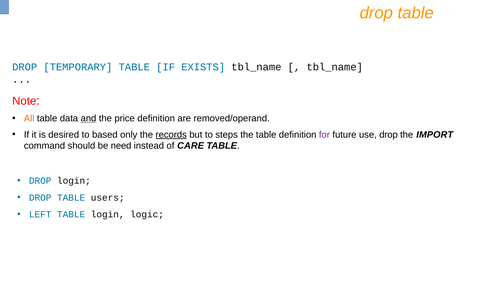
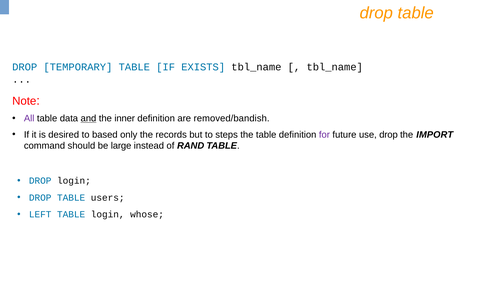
All colour: orange -> purple (29, 119)
price: price -> inner (125, 119)
removed/operand: removed/operand -> removed/bandish (232, 119)
records underline: present -> none (171, 135)
need: need -> large (121, 146)
CARE: CARE -> RAND (191, 146)
logic: logic -> whose (147, 215)
